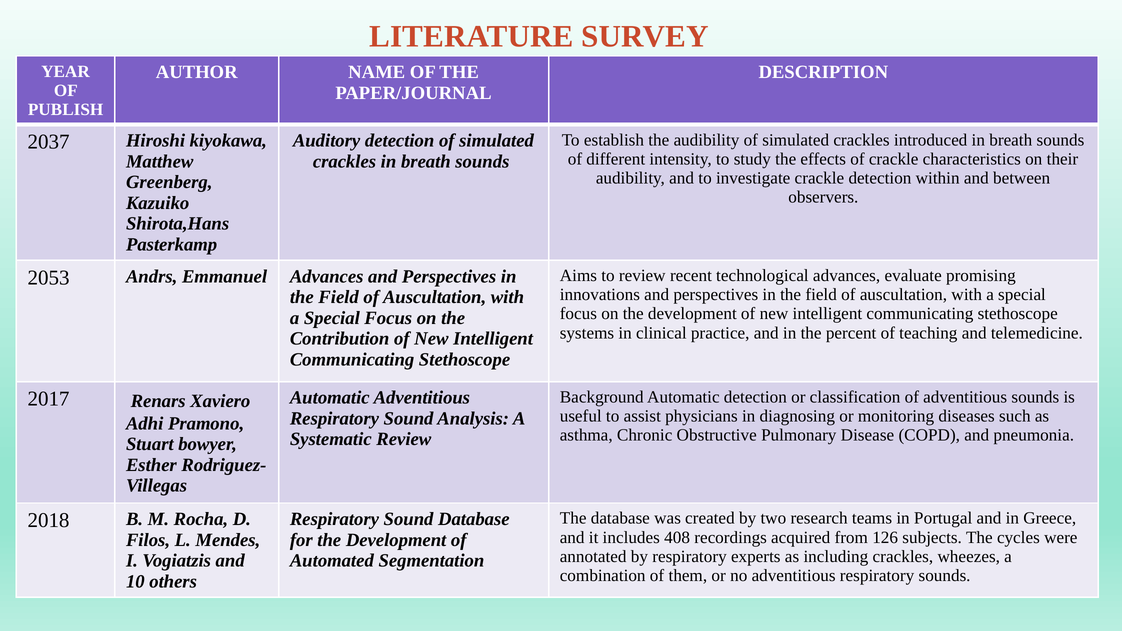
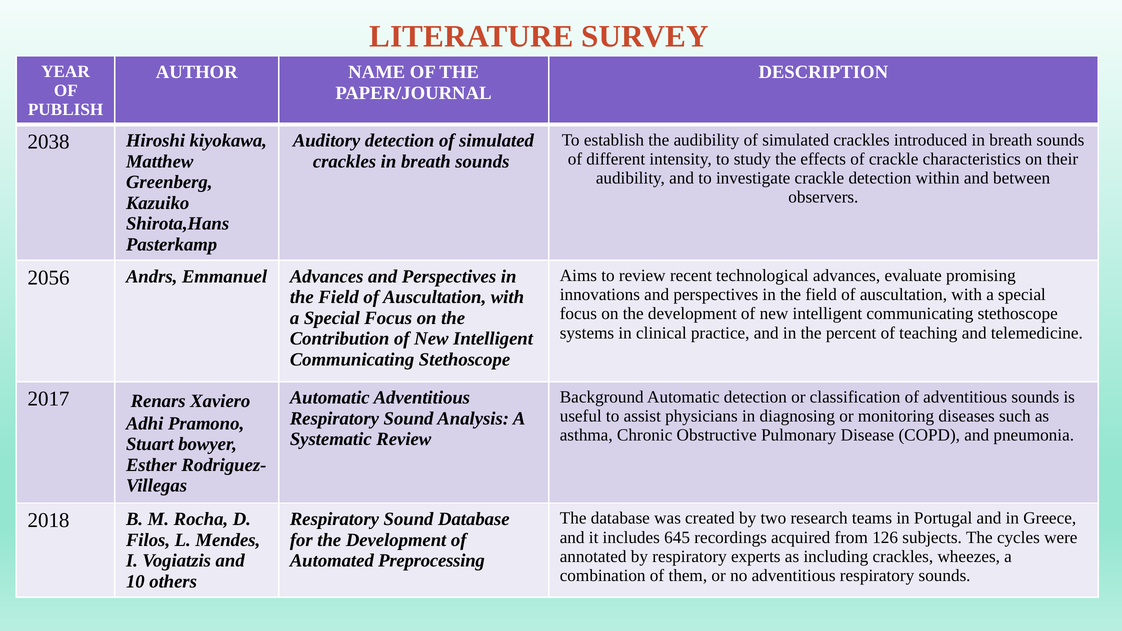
2037: 2037 -> 2038 (49, 142)
2053: 2053 -> 2056 (49, 278)
408: 408 -> 645 (677, 537)
Segmentation: Segmentation -> Preprocessing (432, 561)
